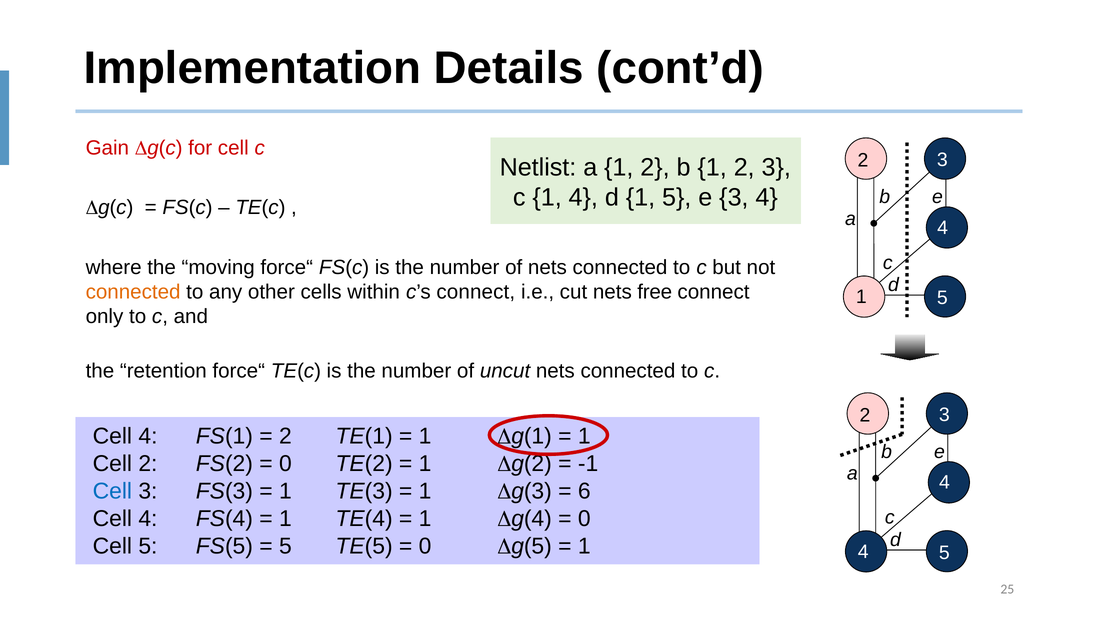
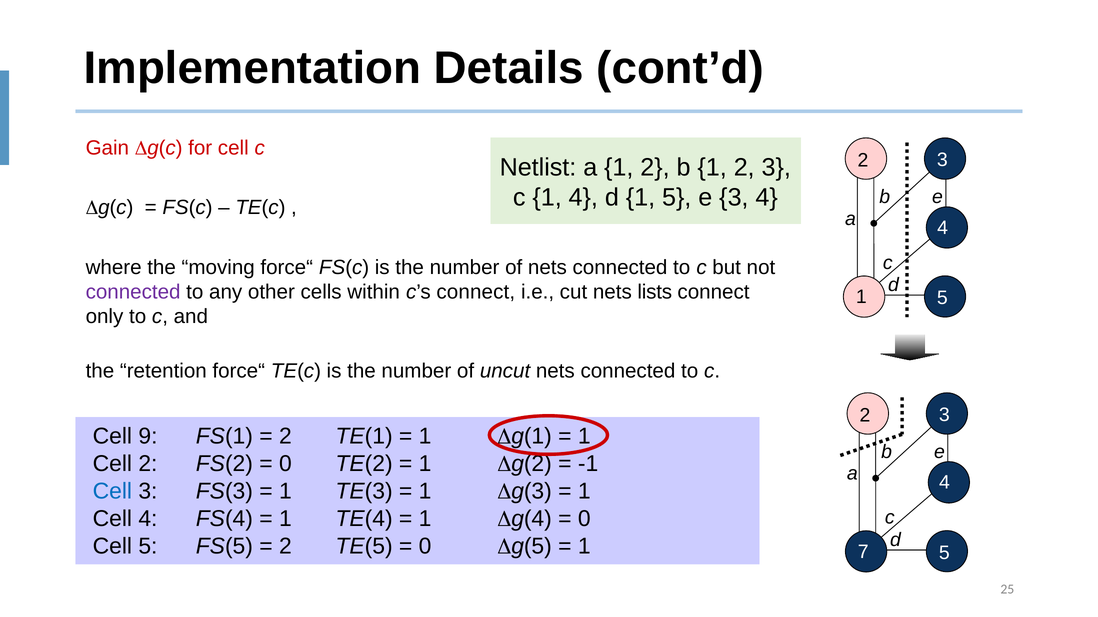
connected colour: orange -> purple (133, 292)
free: free -> lists (655, 292)
4: 4 -> 9 (148, 437)
6: 6 -> 1 (584, 492)
5: 5 -> 2 (285, 547)
4: 4 -> 7 (863, 552)
